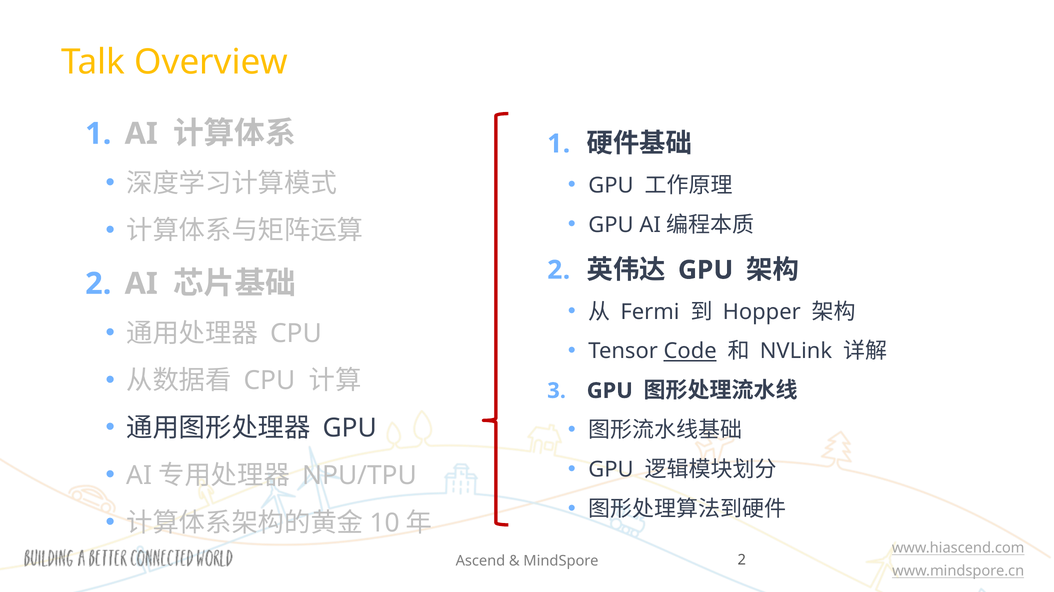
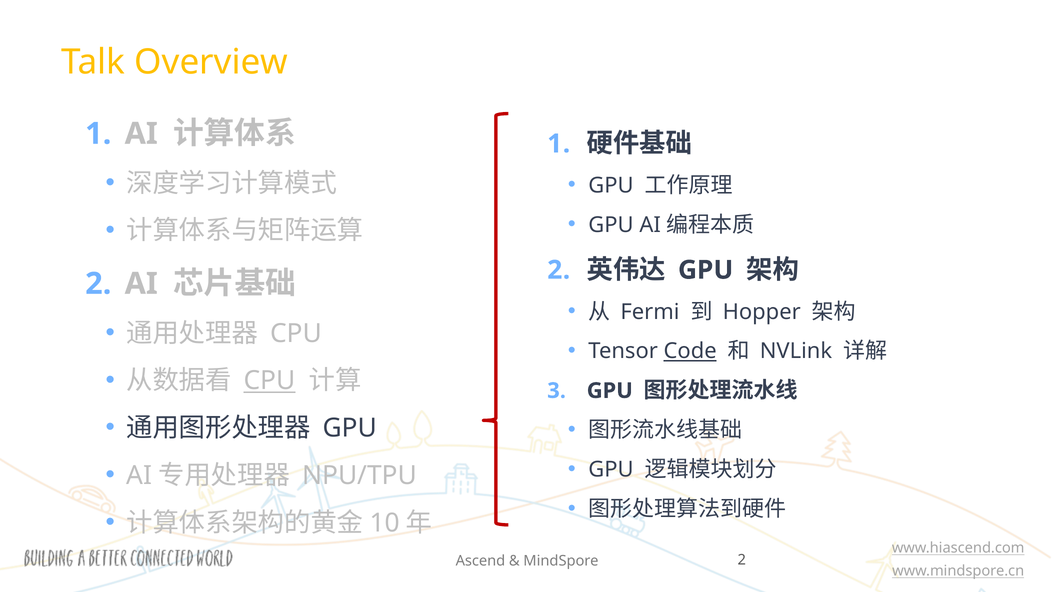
CPU underline: none -> present (270, 381)
